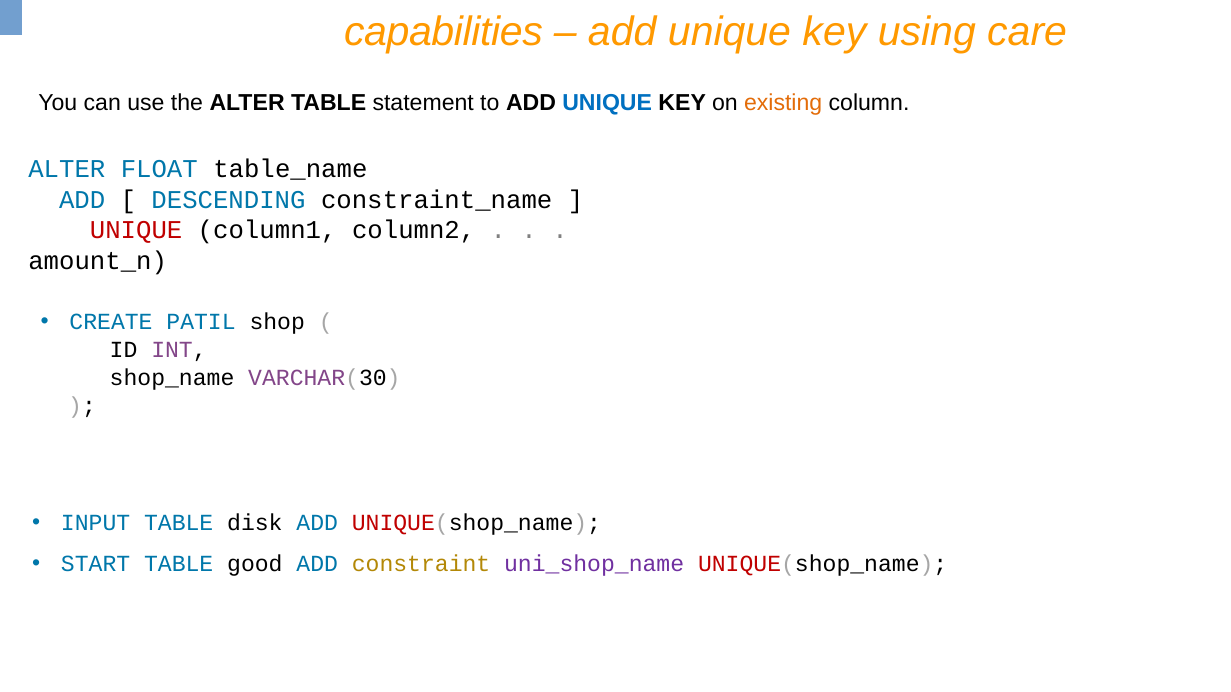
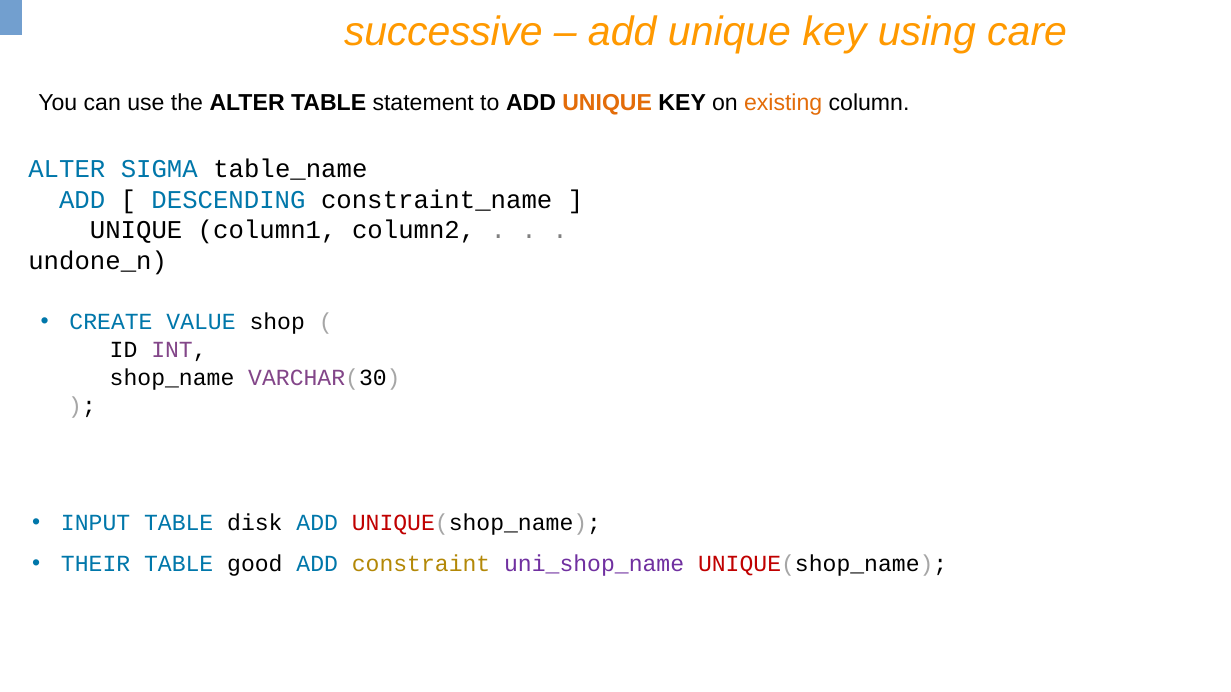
capabilities: capabilities -> successive (443, 32)
UNIQUE colour: blue -> orange (607, 103)
FLOAT: FLOAT -> SIGMA (159, 169)
UNIQUE colour: red -> black (136, 230)
amount_n: amount_n -> undone_n (98, 261)
PATIL: PATIL -> VALUE (201, 323)
START: START -> THEIR (96, 565)
